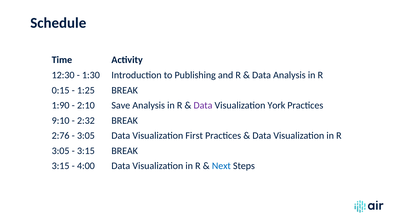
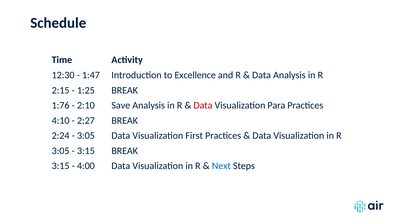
1:30: 1:30 -> 1:47 (91, 75)
Publishing: Publishing -> Excellence (195, 75)
0:15: 0:15 -> 2:15 (61, 90)
1:90: 1:90 -> 1:76 (61, 105)
Data colour: purple -> red (203, 105)
York: York -> Para (276, 105)
9:10: 9:10 -> 4:10 (61, 120)
2:32: 2:32 -> 2:27 (86, 120)
2:76: 2:76 -> 2:24 (61, 136)
